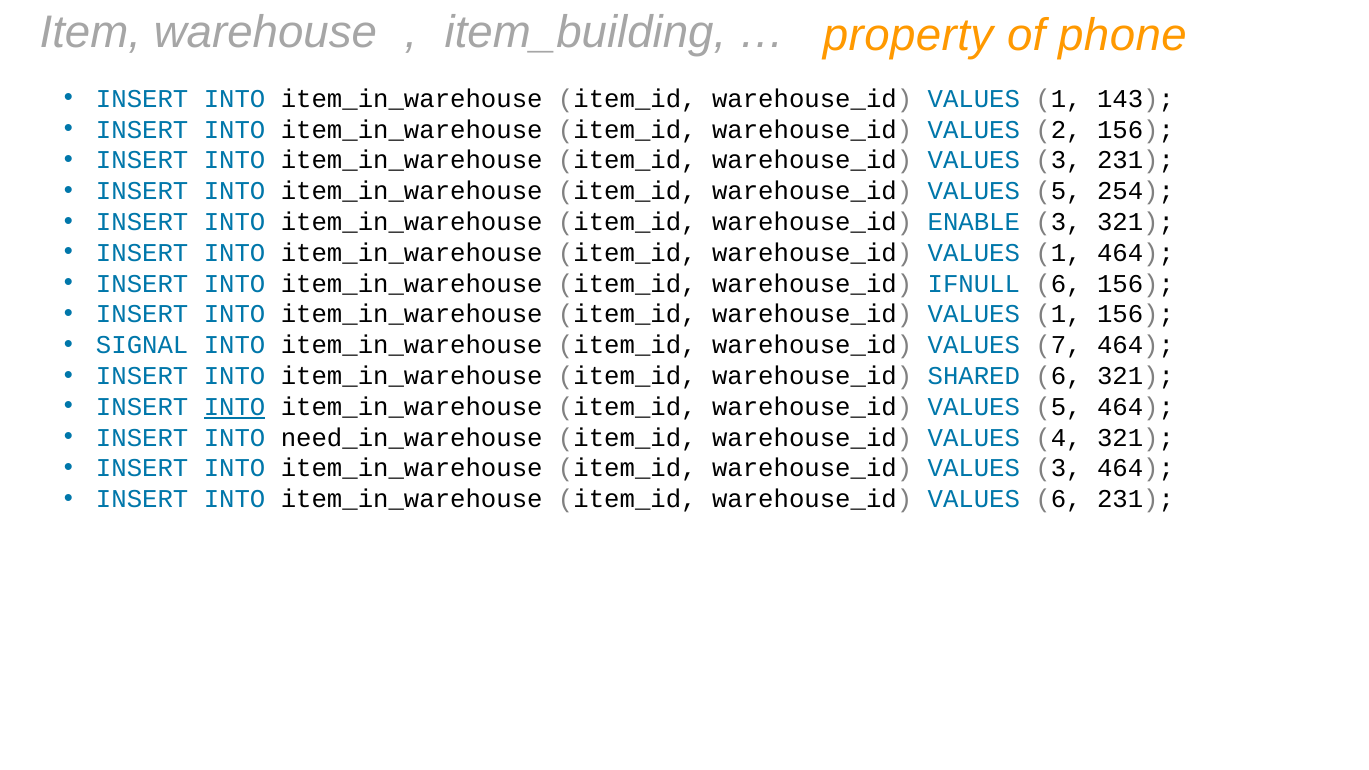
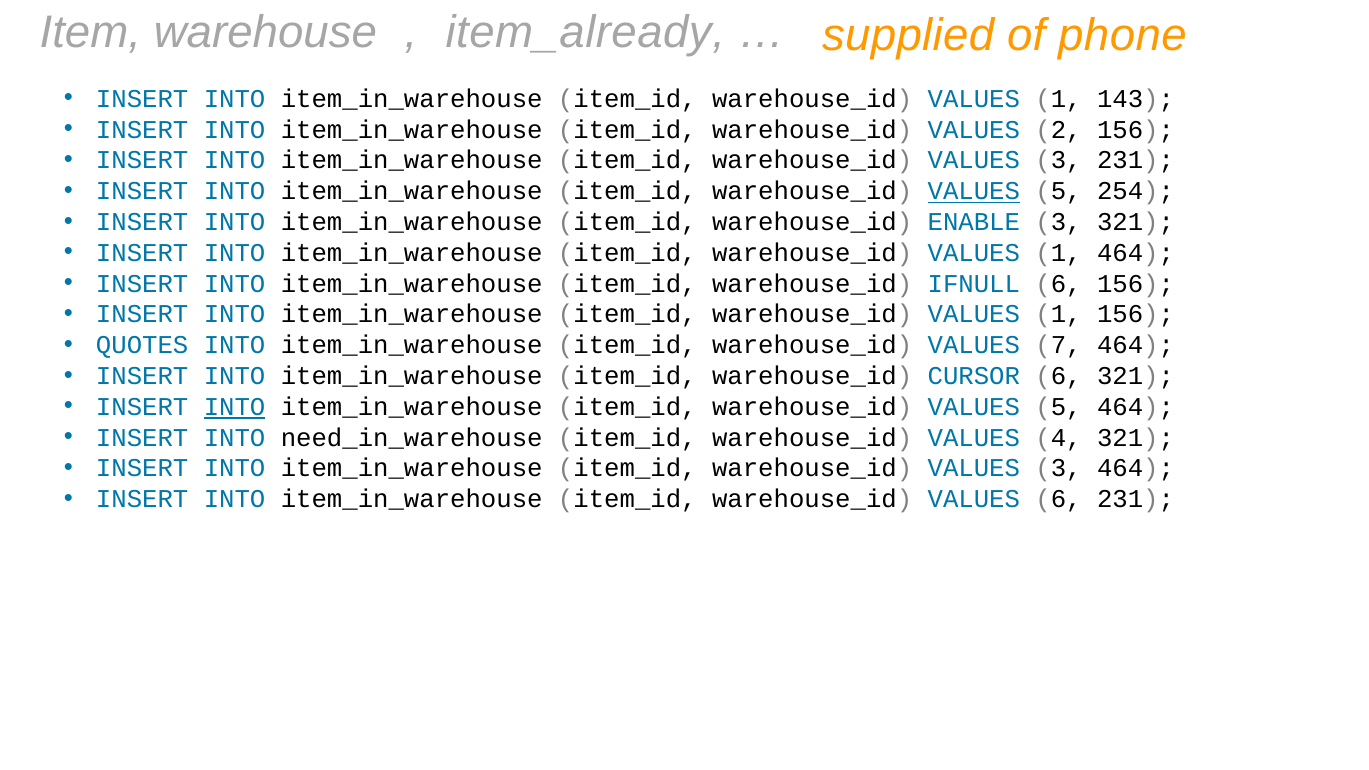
item_building: item_building -> item_already (585, 33)
property: property -> supplied (908, 36)
VALUES underline: none -> present (974, 191)
SIGNAL: SIGNAL -> QUOTES (142, 345)
SHARED: SHARED -> CURSOR (974, 376)
